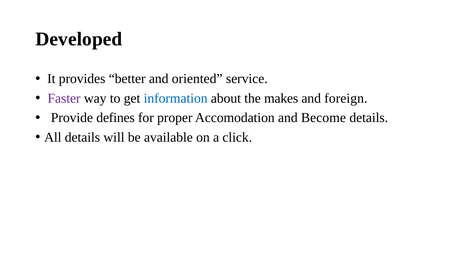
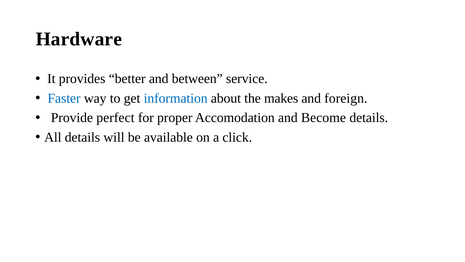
Developed: Developed -> Hardware (79, 39)
oriented: oriented -> between (197, 79)
Faster colour: purple -> blue (64, 98)
defines: defines -> perfect (115, 118)
